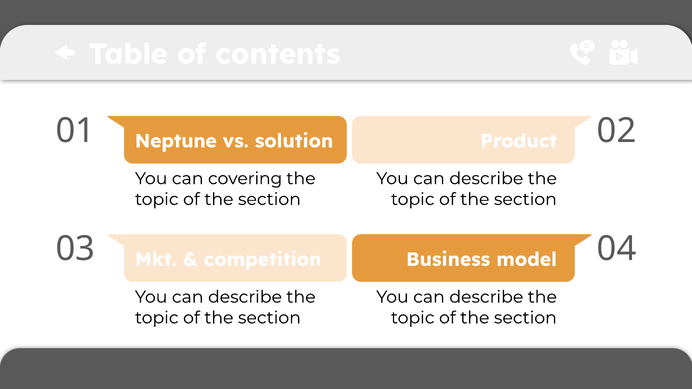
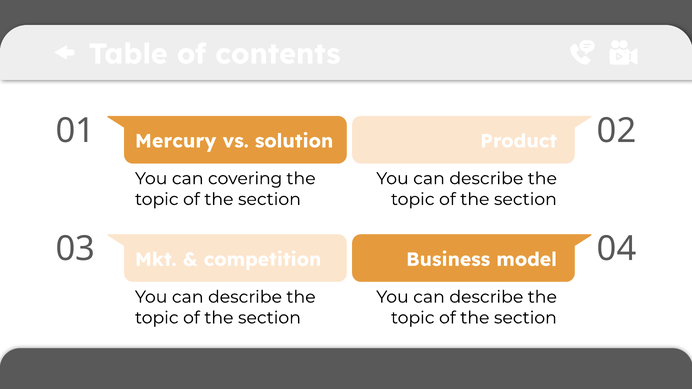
Neptune: Neptune -> Mercury (176, 141)
